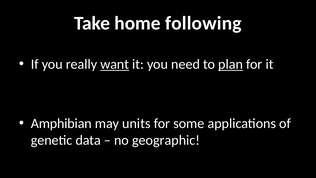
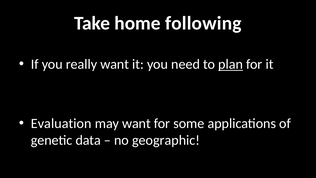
want underline: present -> none (115, 64)
Amphibian: Amphibian -> Evaluation (61, 123)
may units: units -> want (136, 123)
